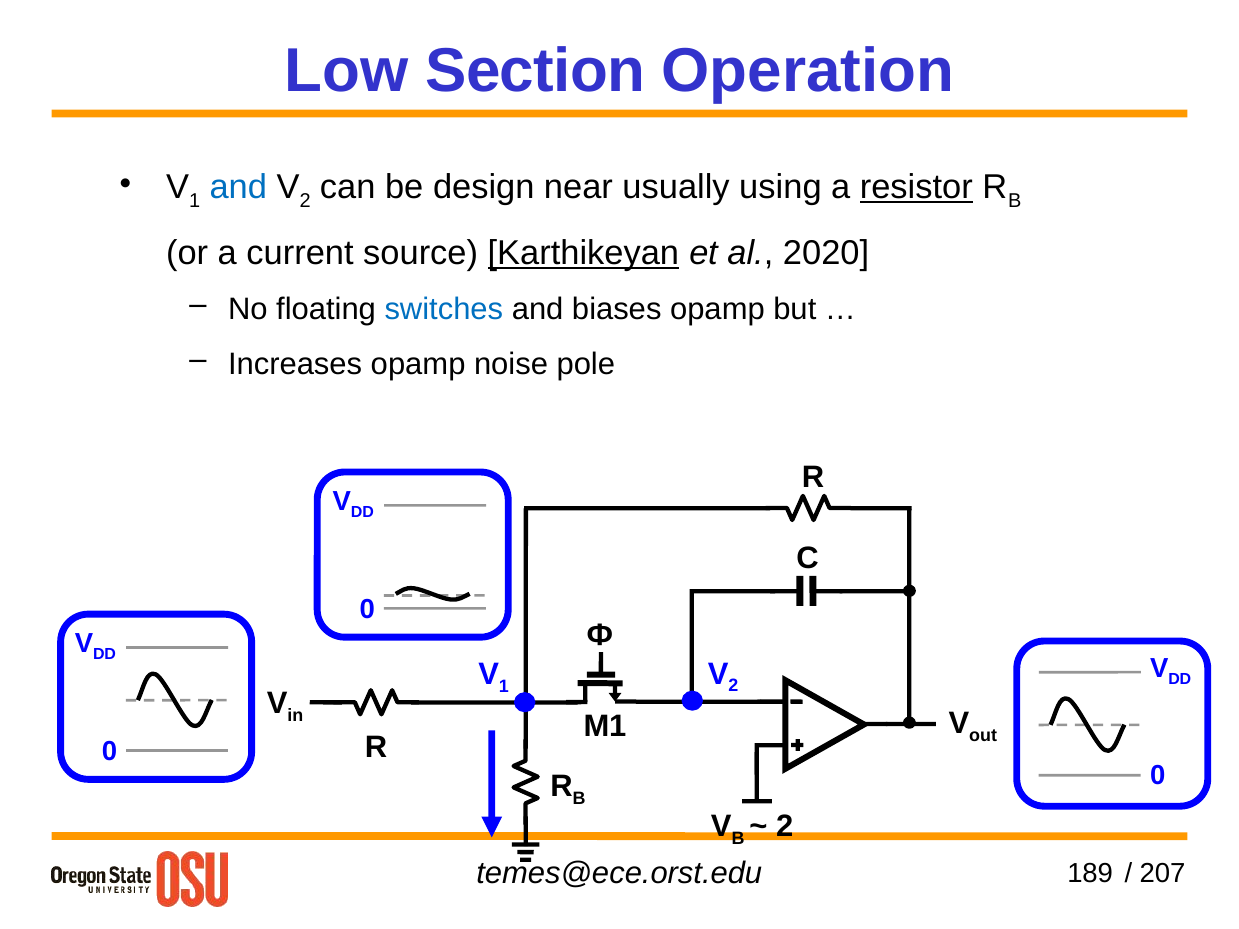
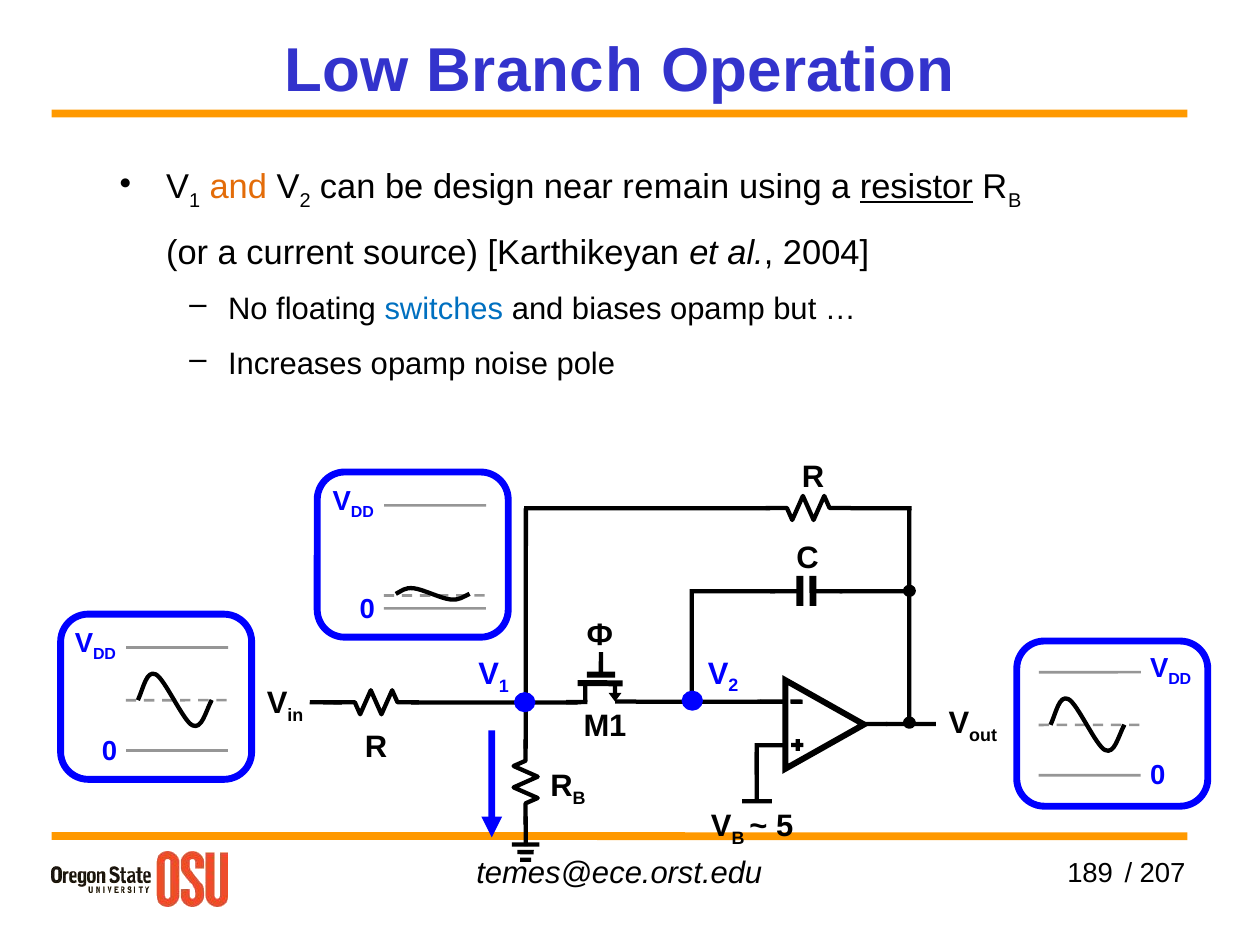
Section: Section -> Branch (535, 71)
and colour: blue -> orange (238, 187)
usually: usually -> remain (676, 187)
Karthikeyan underline: present -> none (583, 253)
2020: 2020 -> 2004 (826, 253)
2: 2 -> 5 (785, 827)
